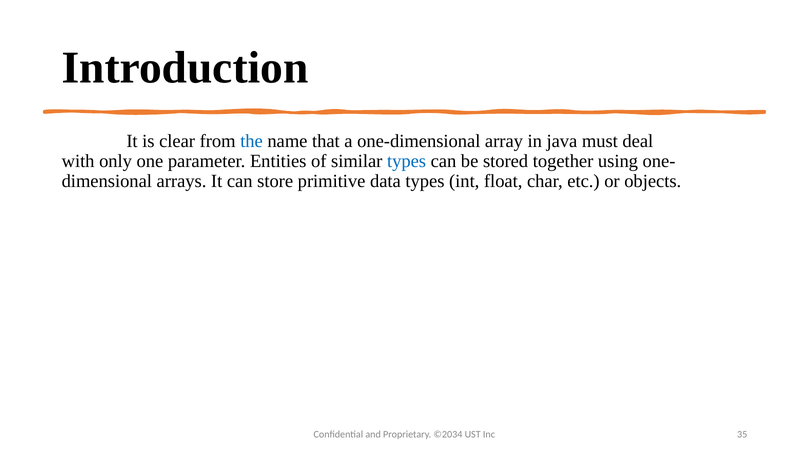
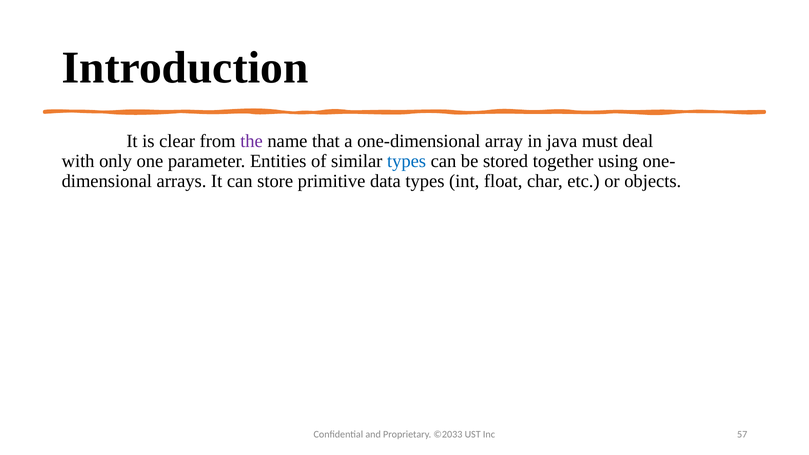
the colour: blue -> purple (252, 141)
©2034: ©2034 -> ©2033 (448, 435)
35: 35 -> 57 (742, 434)
